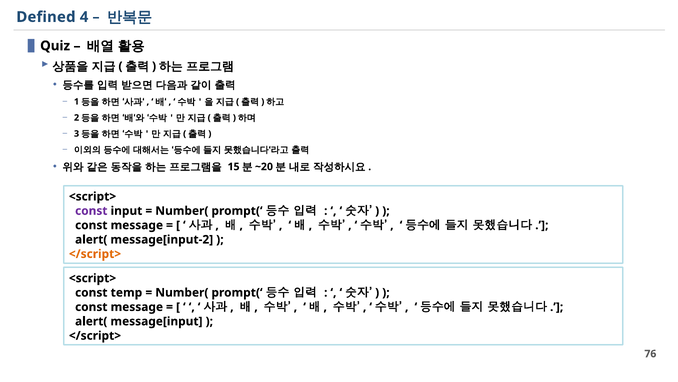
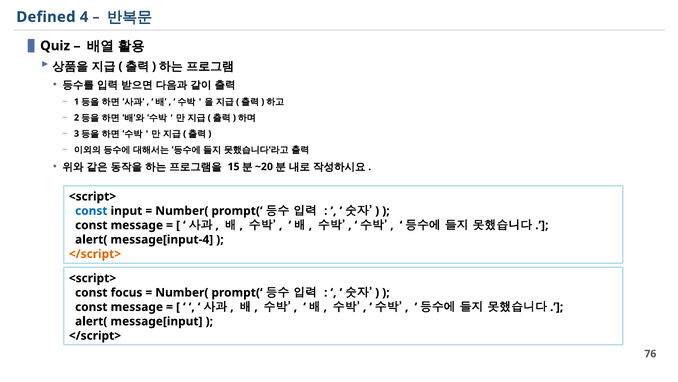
const colour: purple -> blue (91, 210)
message[input-2: message[input-2 -> message[input-4 (162, 239)
temp: temp -> focus (126, 292)
